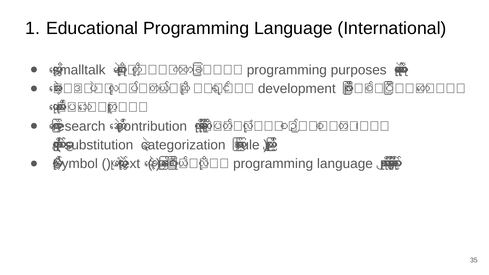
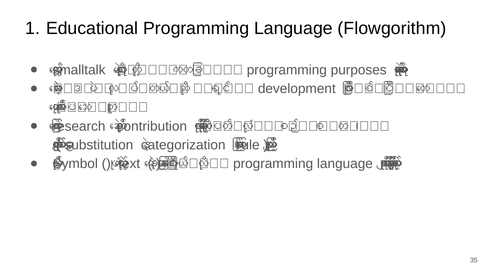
International: International -> Flowgorithm (392, 28)
